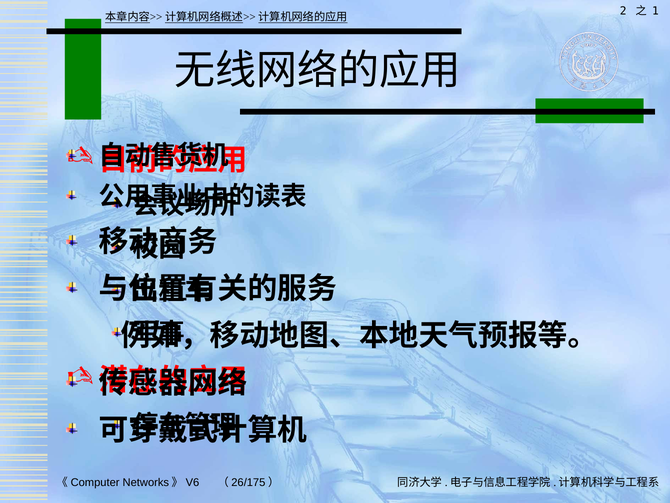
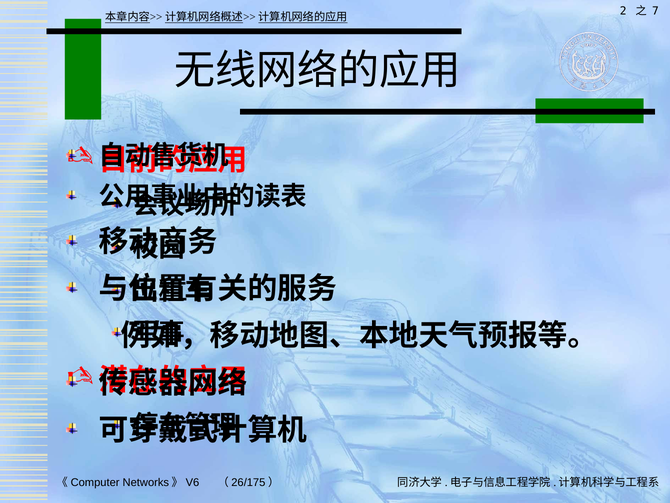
1: 1 -> 7 (655, 11)
